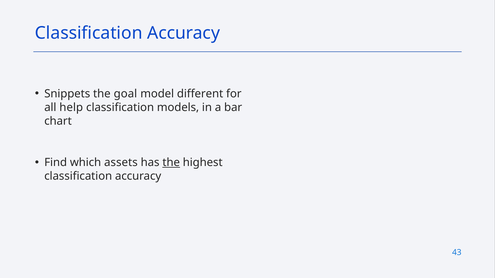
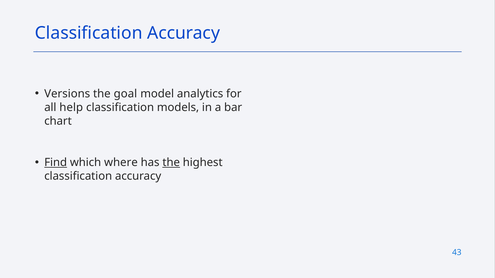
Snippets: Snippets -> Versions (67, 94)
different: different -> analytics (200, 94)
Find underline: none -> present (56, 163)
assets: assets -> where (121, 163)
